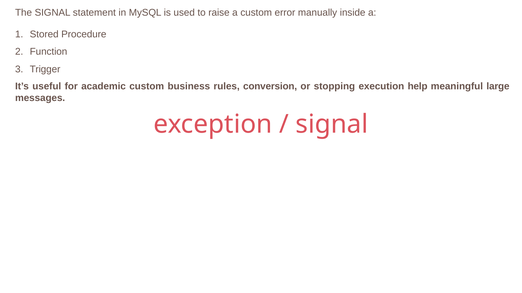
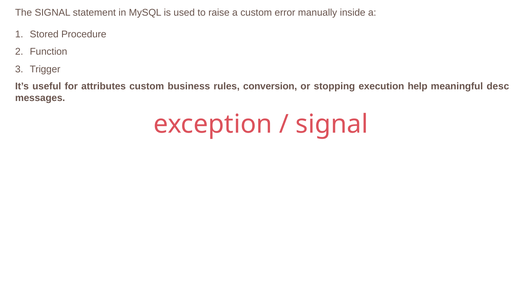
academic: academic -> attributes (104, 86)
large: large -> desc (498, 86)
